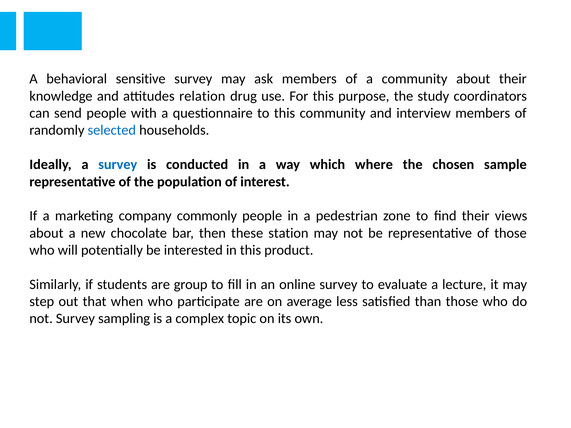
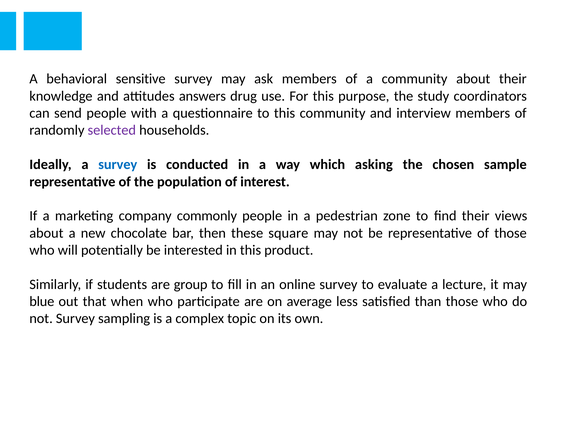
relation: relation -> answers (202, 96)
selected colour: blue -> purple (112, 130)
where: where -> asking (374, 165)
station: station -> square (288, 233)
step: step -> blue (42, 302)
